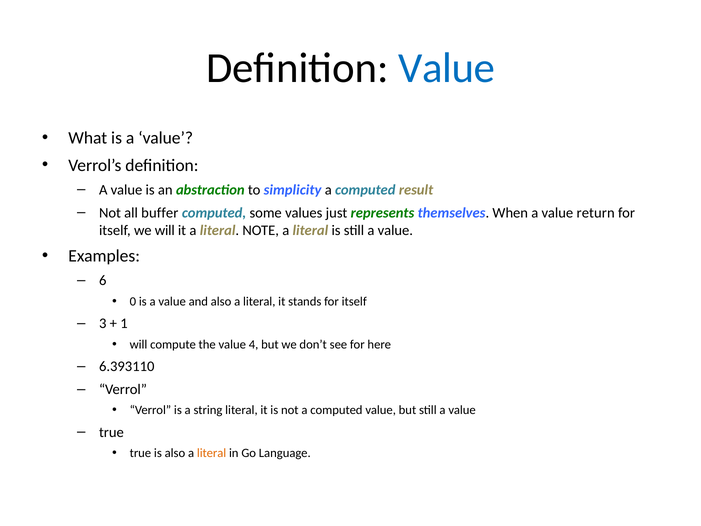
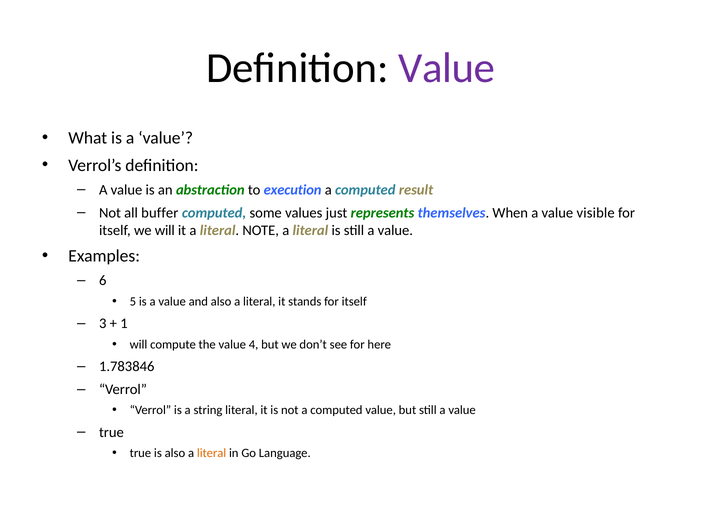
Value colour: blue -> purple (447, 68)
simplicity: simplicity -> execution (293, 190)
return: return -> visible (596, 213)
0: 0 -> 5 (133, 301)
6.393110: 6.393110 -> 1.783846 (127, 366)
